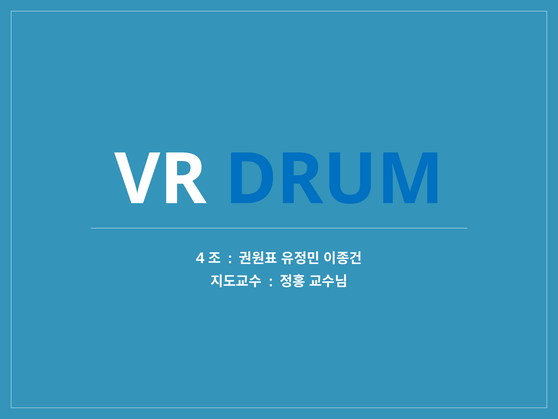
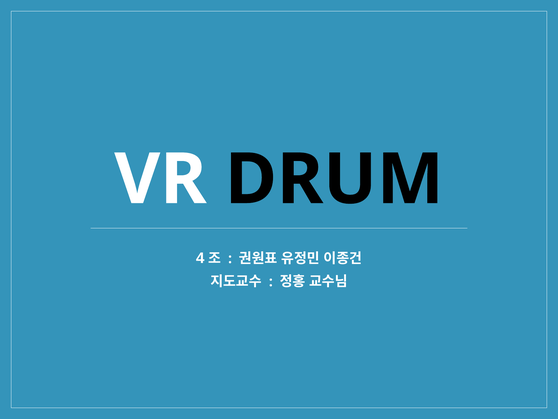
DRUM colour: blue -> black (334, 179)
